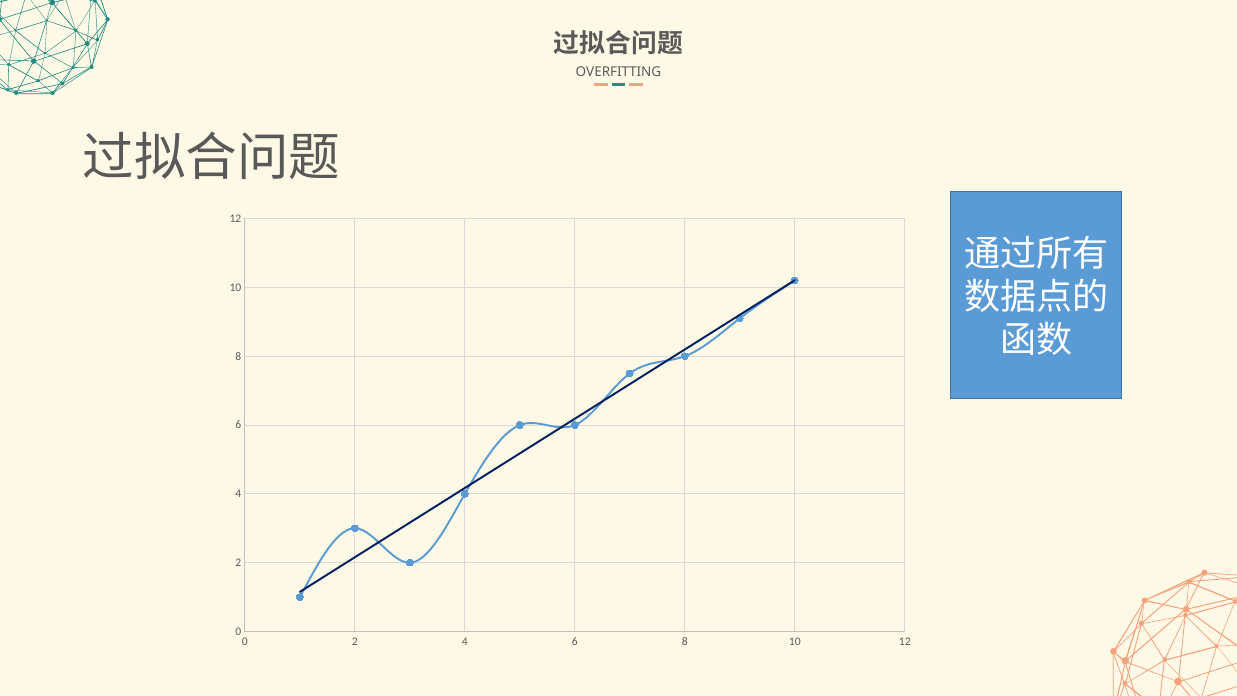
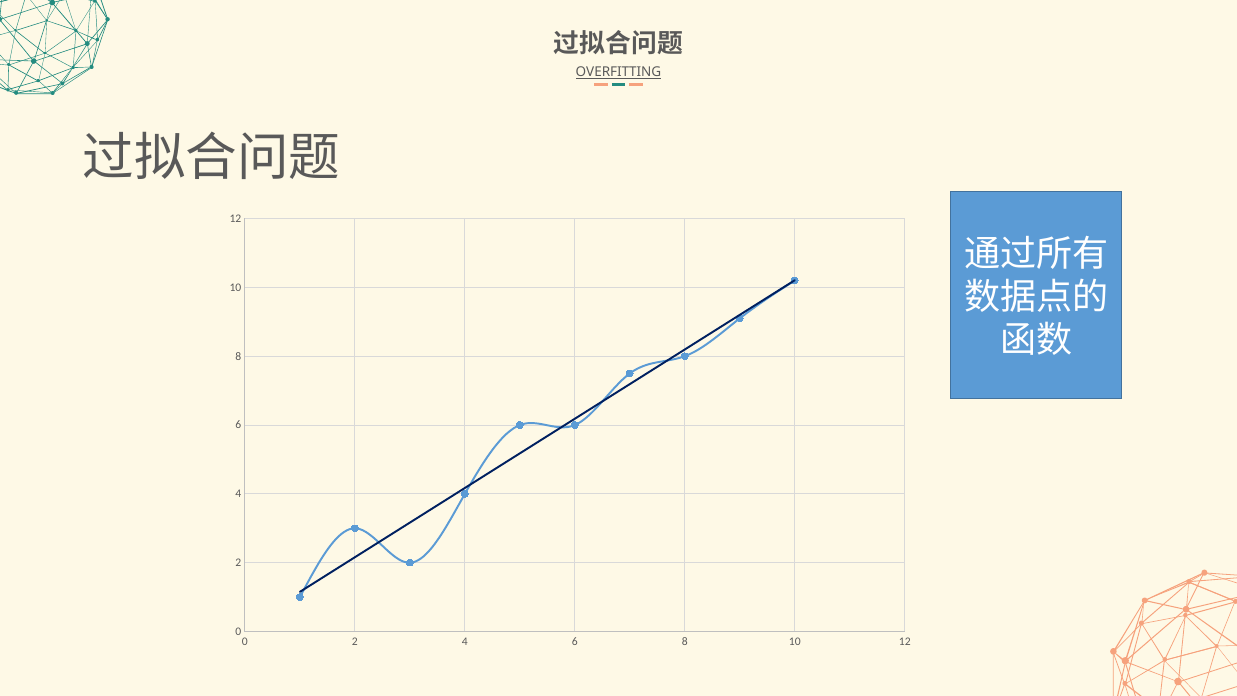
OVERFITTING underline: none -> present (618, 72)
